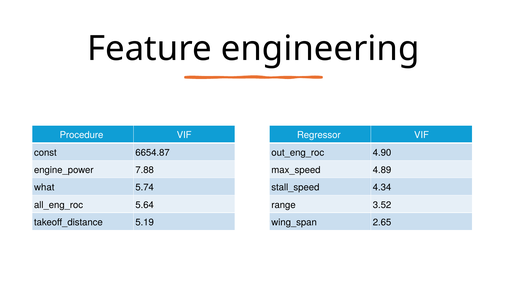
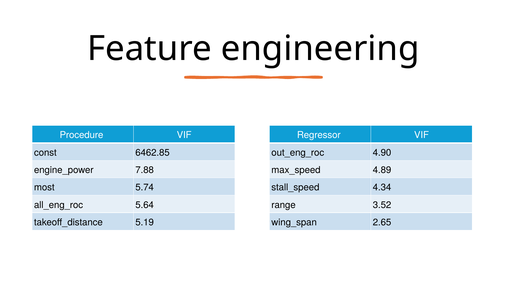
6654.87: 6654.87 -> 6462.85 (153, 153)
what: what -> most (44, 188)
